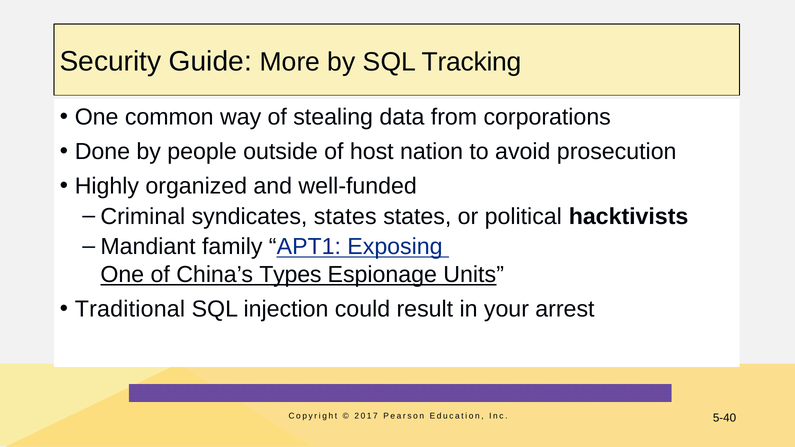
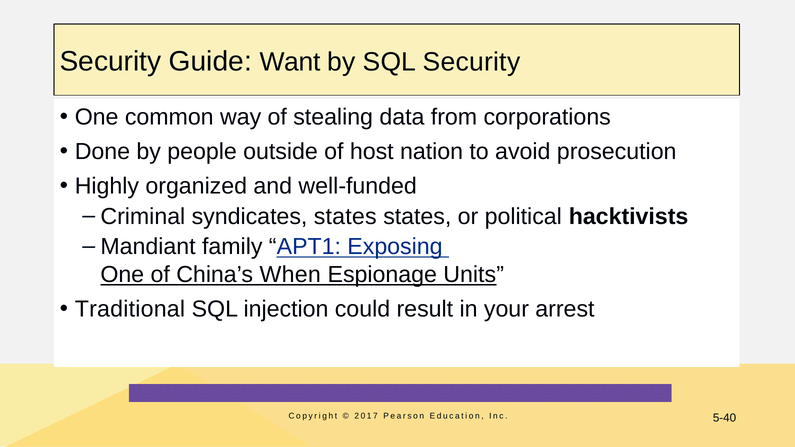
More: More -> Want (290, 62)
SQL Tracking: Tracking -> Security (472, 62)
Types: Types -> When (290, 275)
